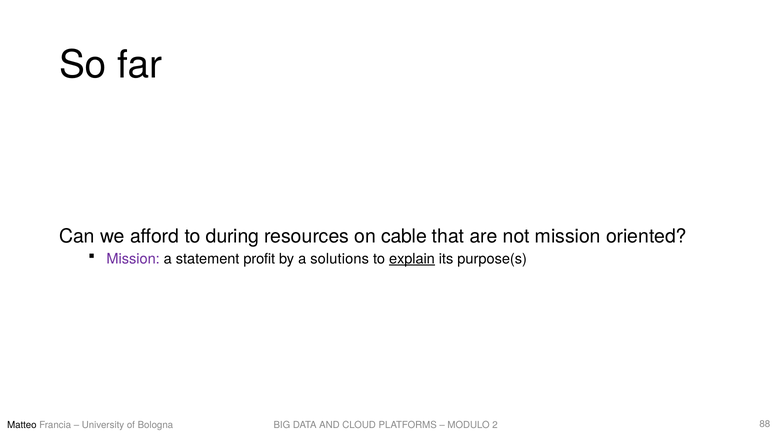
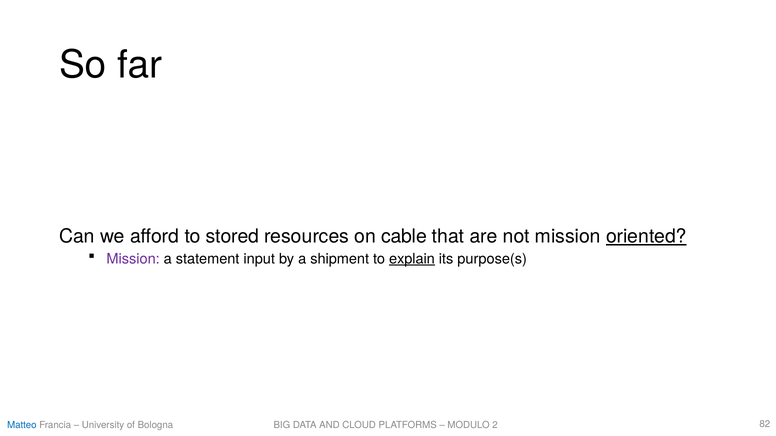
during: during -> stored (232, 237)
oriented underline: none -> present (646, 237)
profit: profit -> input (259, 259)
solutions: solutions -> shipment (340, 259)
Matteo colour: black -> blue (22, 426)
88: 88 -> 82 (765, 424)
